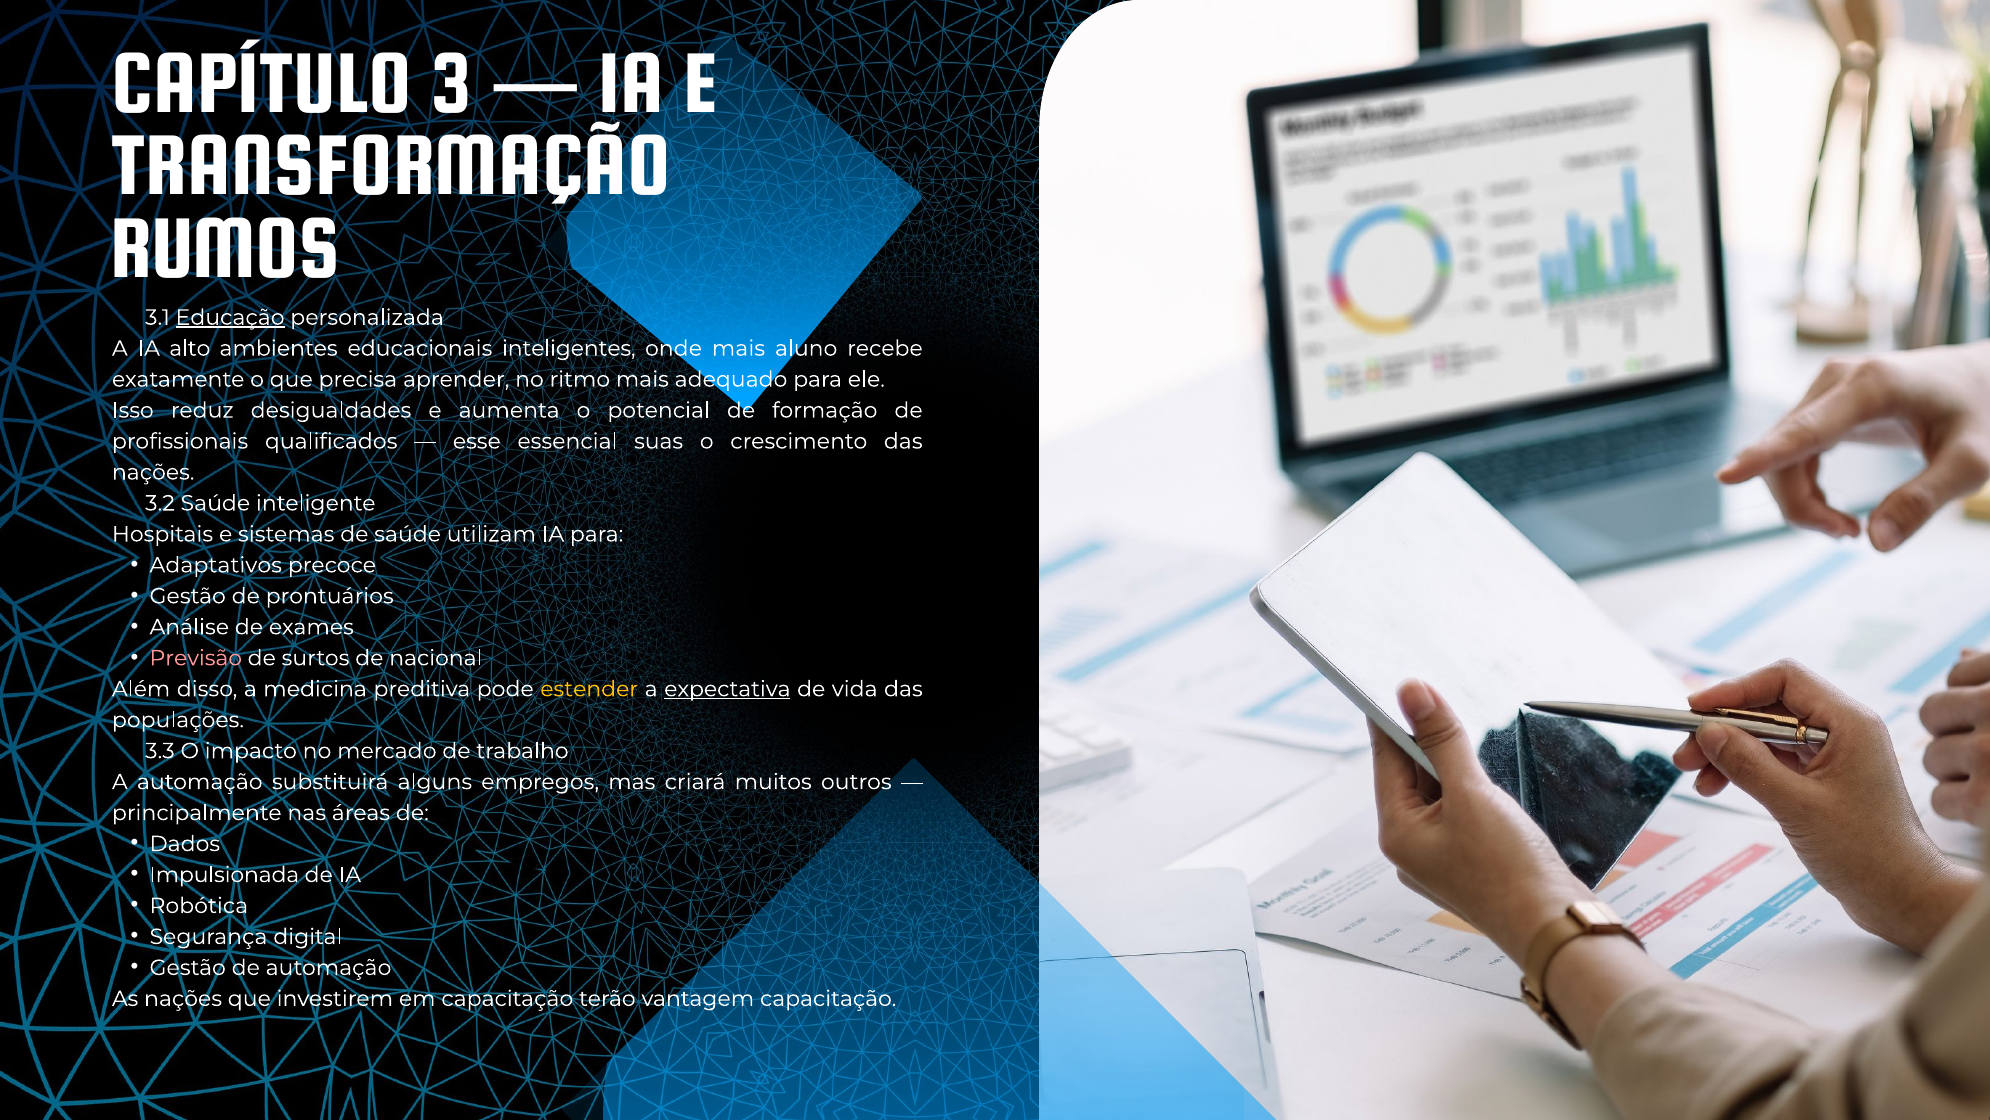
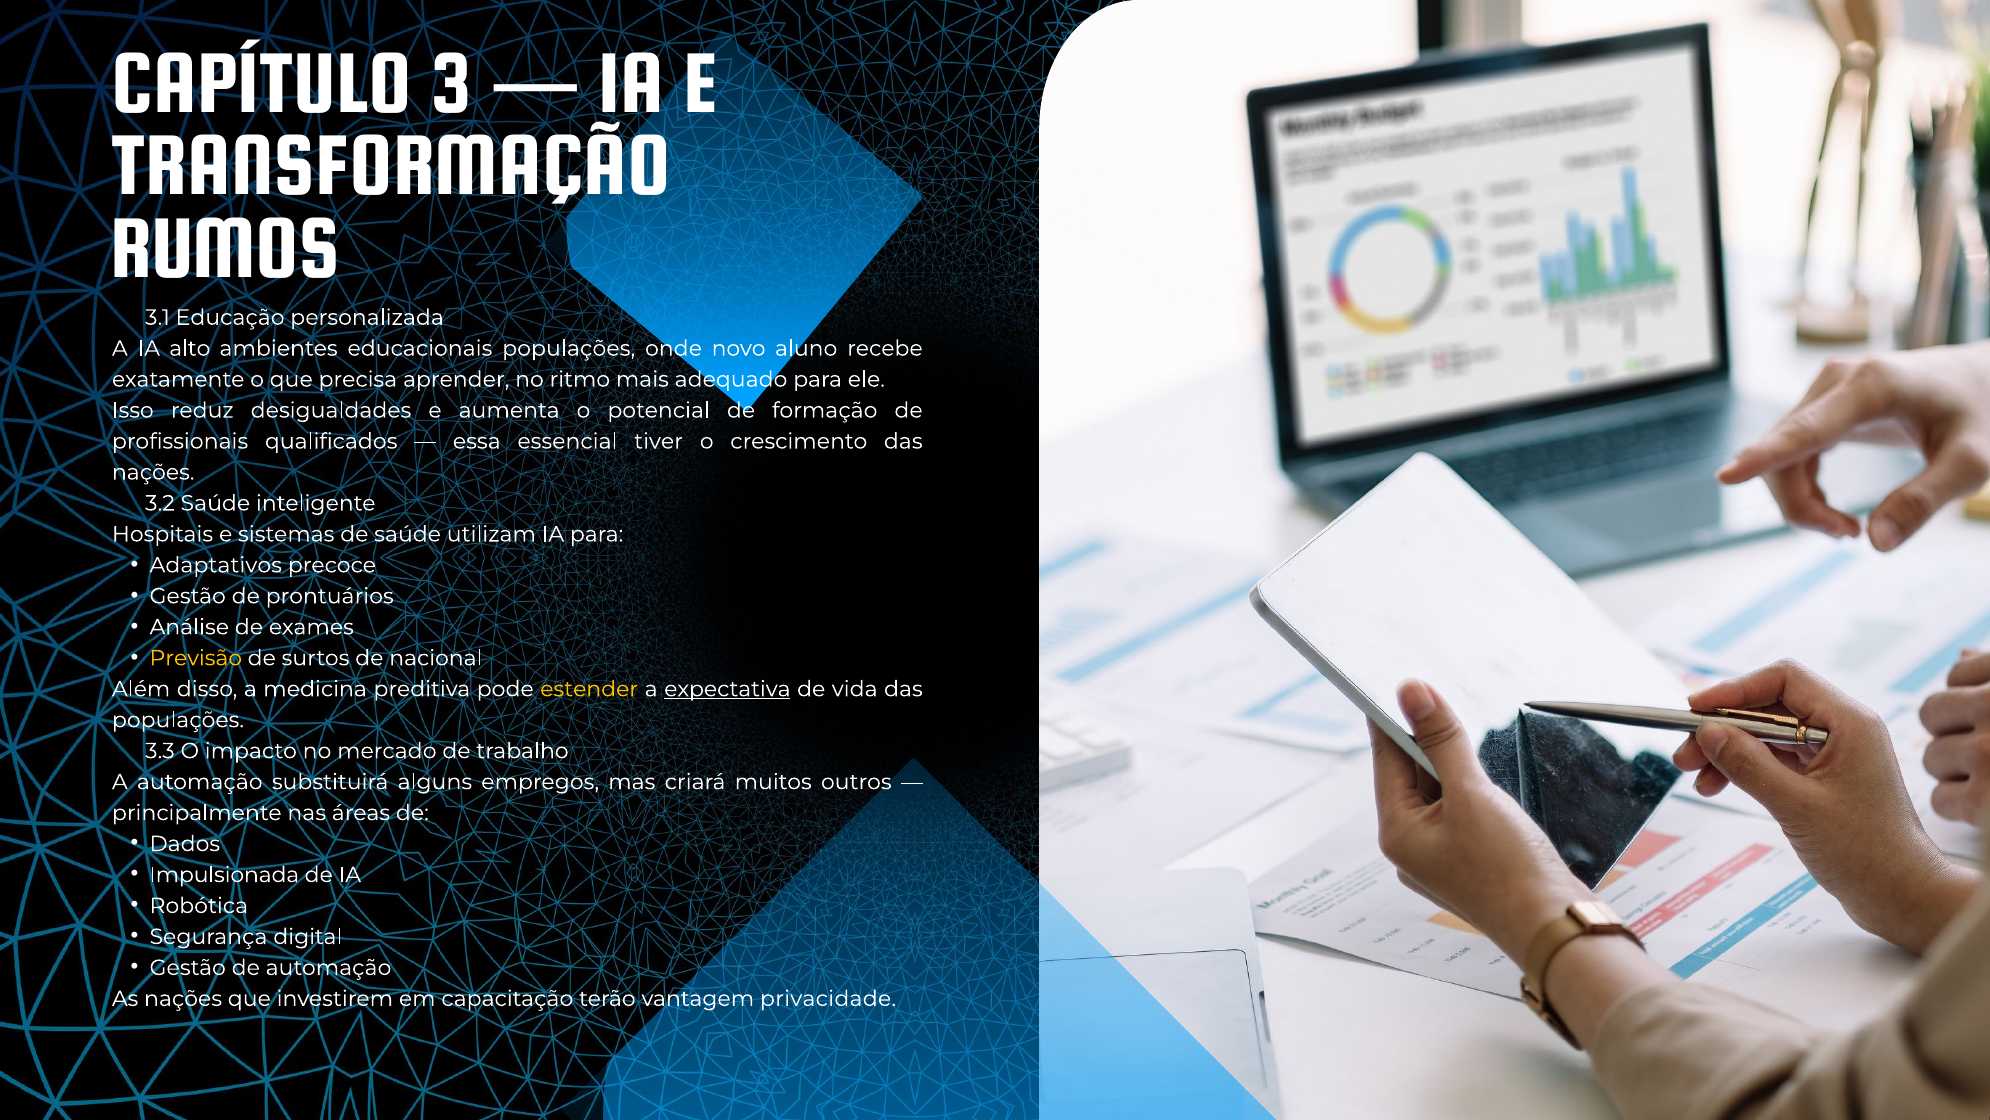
Educação underline: present -> none (230, 317)
educacionais inteligentes: inteligentes -> populações (569, 348)
onde mais: mais -> novo (739, 348)
esse: esse -> essa (477, 441)
suas: suas -> tiver (659, 441)
Previsão colour: pink -> yellow (196, 658)
vantagem capacitação: capacitação -> privacidade (828, 998)
